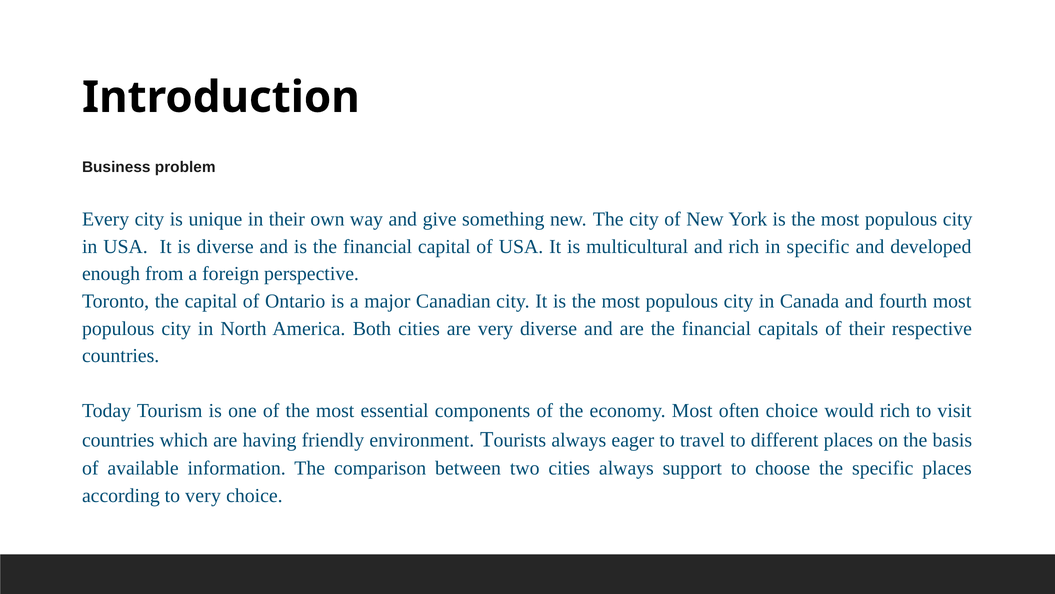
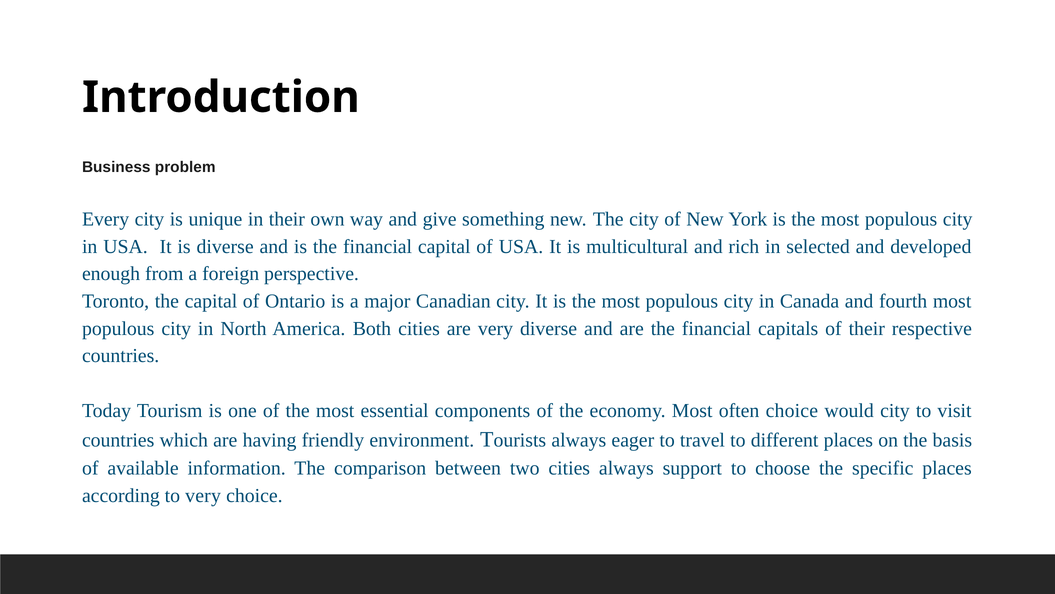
in specific: specific -> selected (818, 246)
would rich: rich -> city (895, 410)
